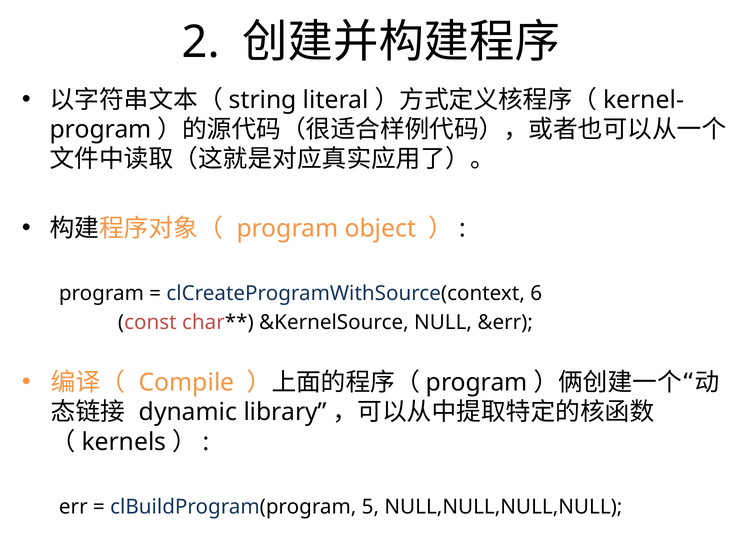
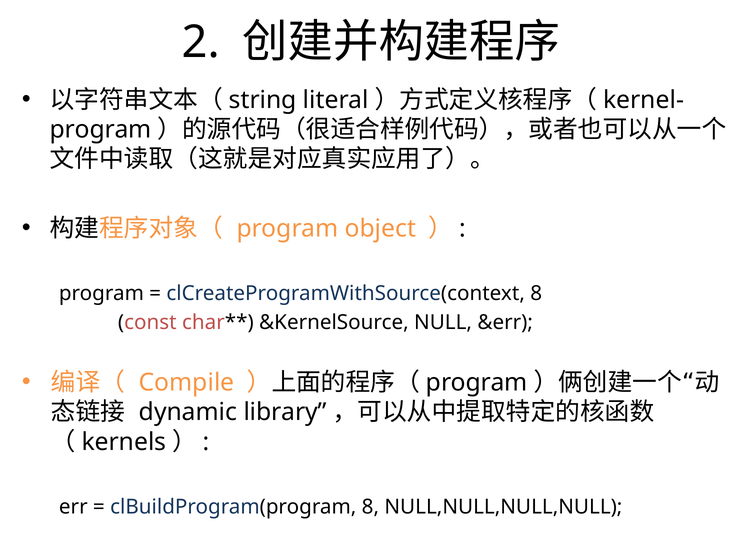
clCreateProgramWithSource(context 6: 6 -> 8 (536, 293)
clBuildProgram(program 5: 5 -> 8 (370, 506)
